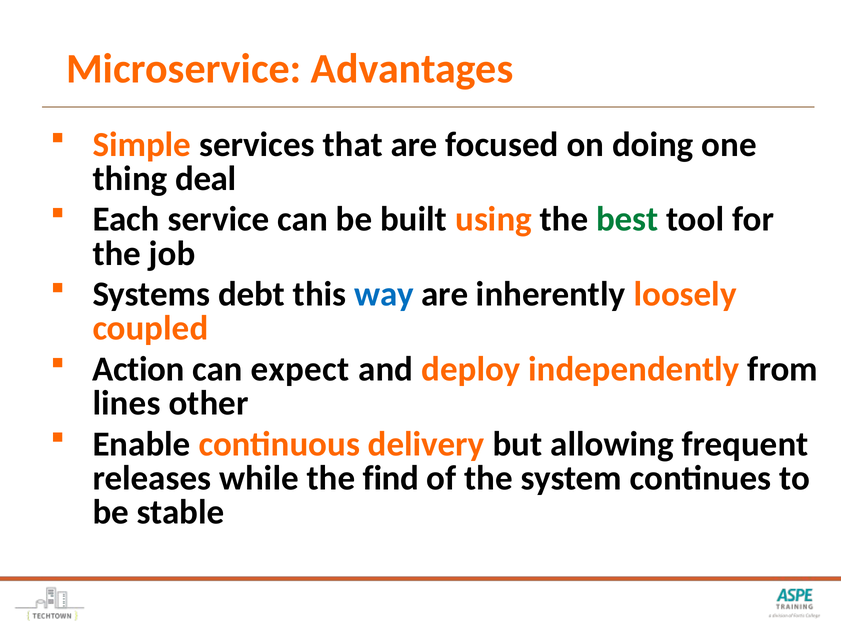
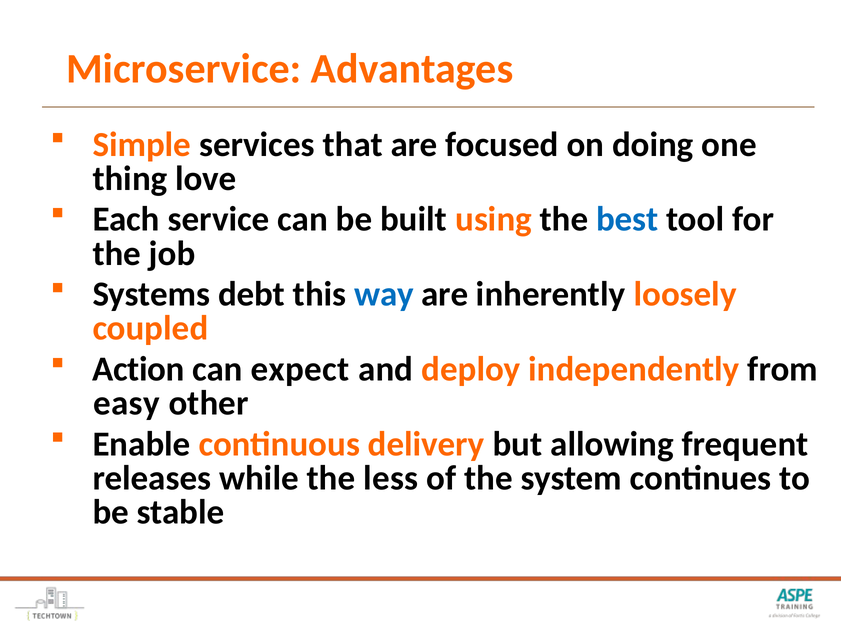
deal: deal -> love (206, 179)
best colour: green -> blue (627, 219)
lines: lines -> easy (126, 403)
find: find -> less (391, 478)
